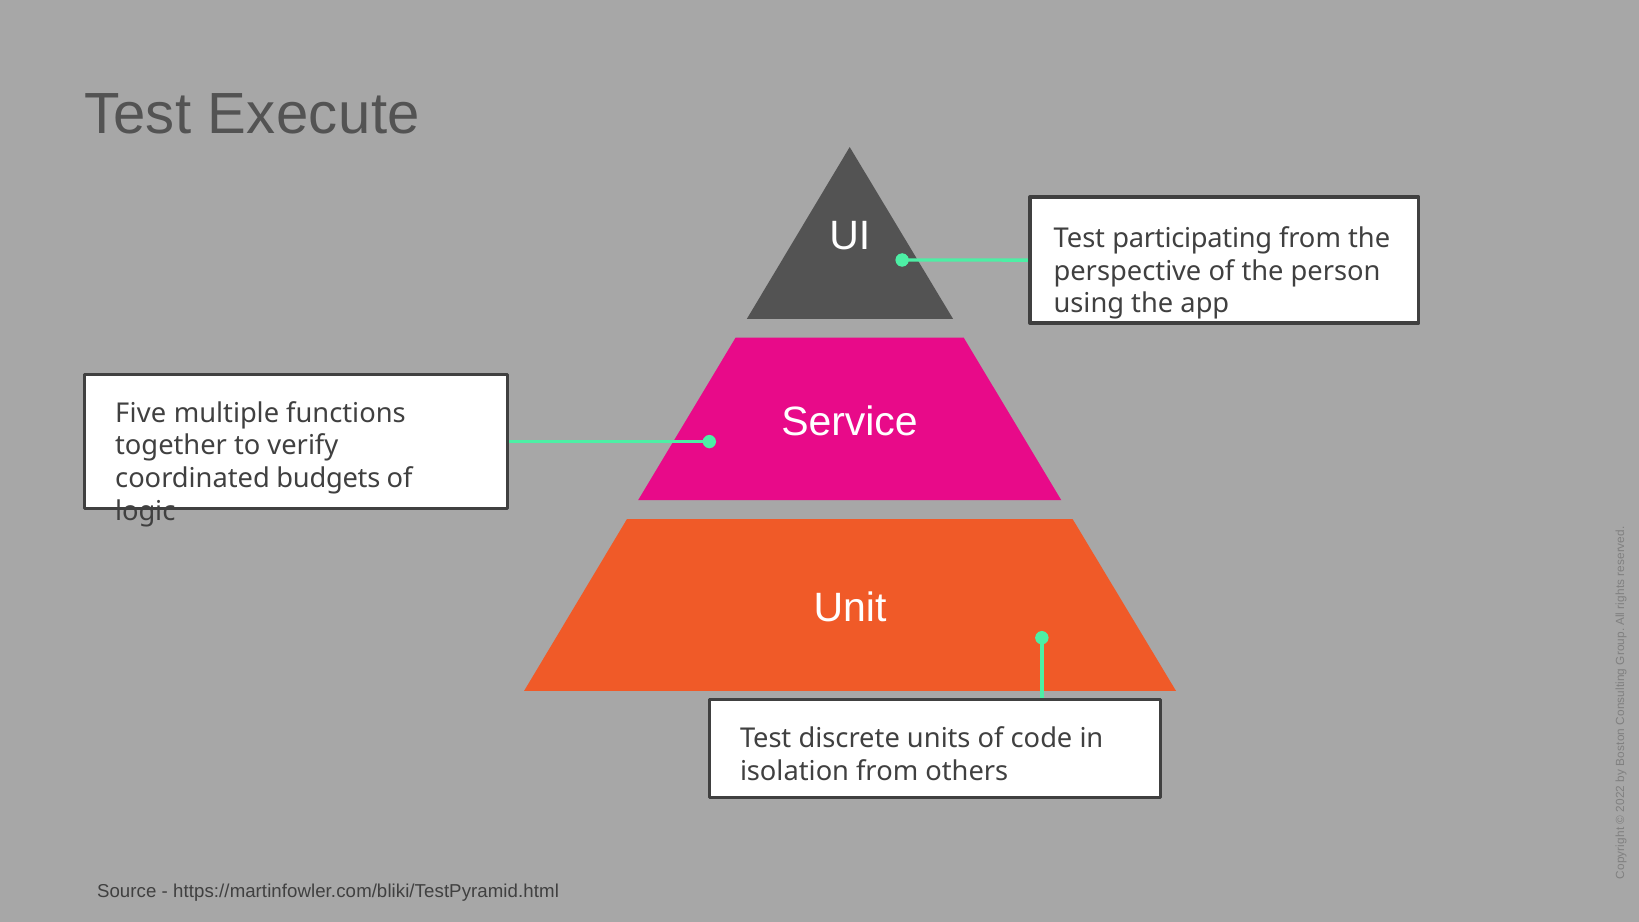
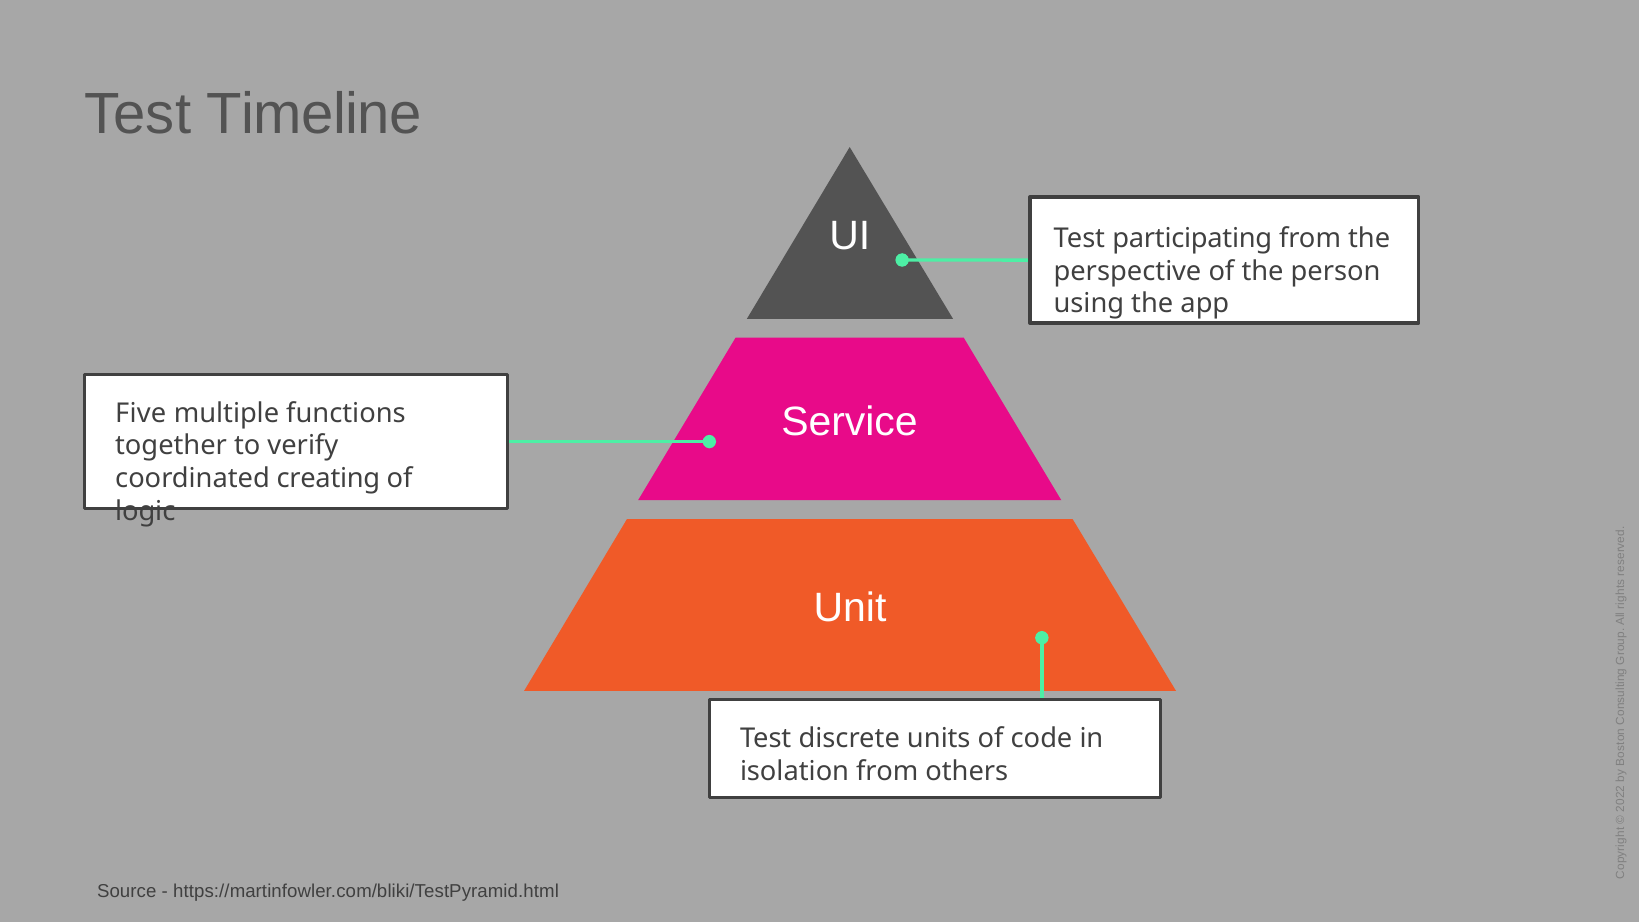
Execute: Execute -> Timeline (314, 115)
budgets: budgets -> creating (328, 479)
